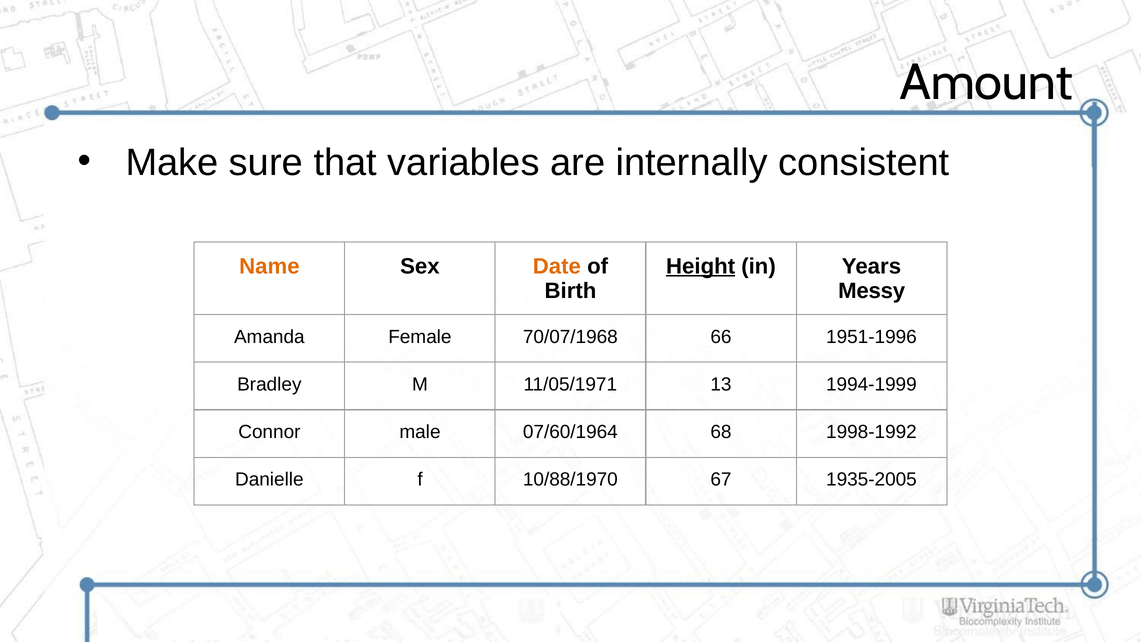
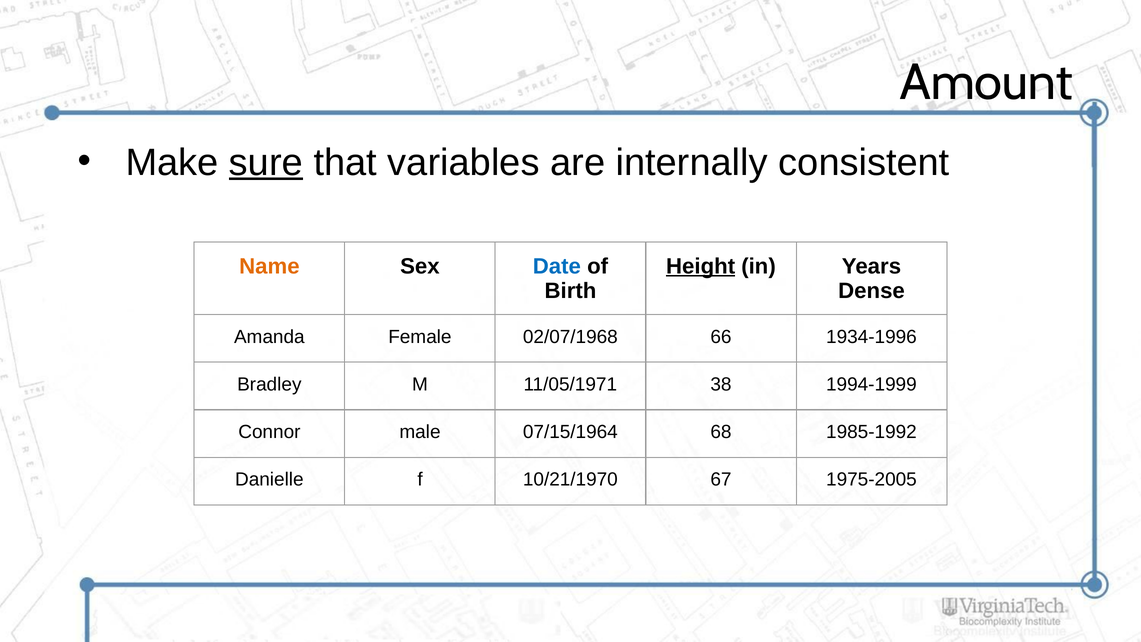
sure underline: none -> present (266, 162)
Date colour: orange -> blue (557, 266)
Messy: Messy -> Dense (872, 291)
70/07/1968: 70/07/1968 -> 02/07/1968 (570, 337)
1951-1996: 1951-1996 -> 1934-1996 (871, 337)
13: 13 -> 38 (721, 384)
07/60/1964: 07/60/1964 -> 07/15/1964 (570, 432)
1998-1992: 1998-1992 -> 1985-1992 (871, 432)
10/88/1970: 10/88/1970 -> 10/21/1970 (570, 480)
1935-2005: 1935-2005 -> 1975-2005 (871, 480)
